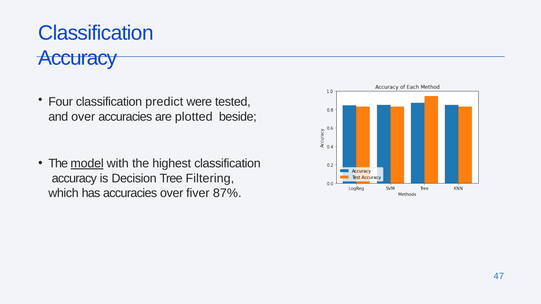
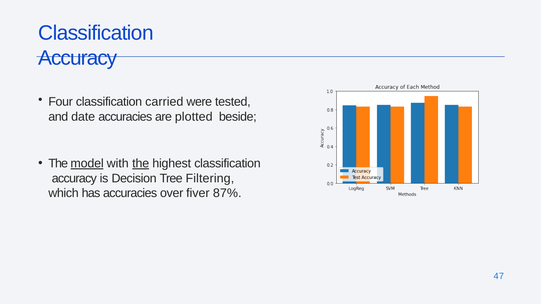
predict: predict -> carried (164, 102)
and over: over -> date (83, 117)
the underline: none -> present (141, 164)
